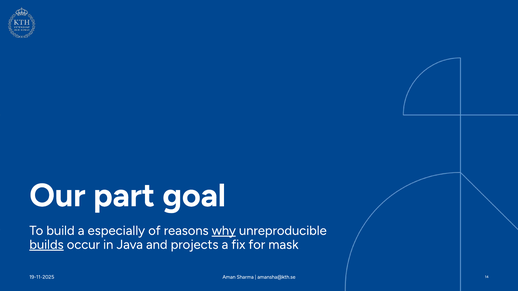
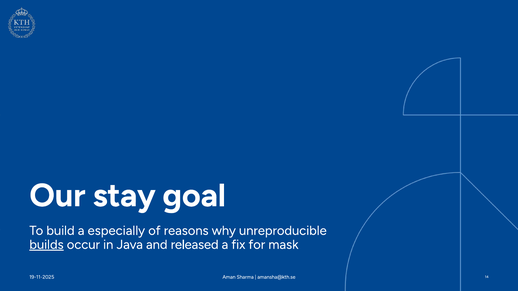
part: part -> stay (124, 196)
why underline: present -> none (224, 231)
projects: projects -> released (195, 245)
